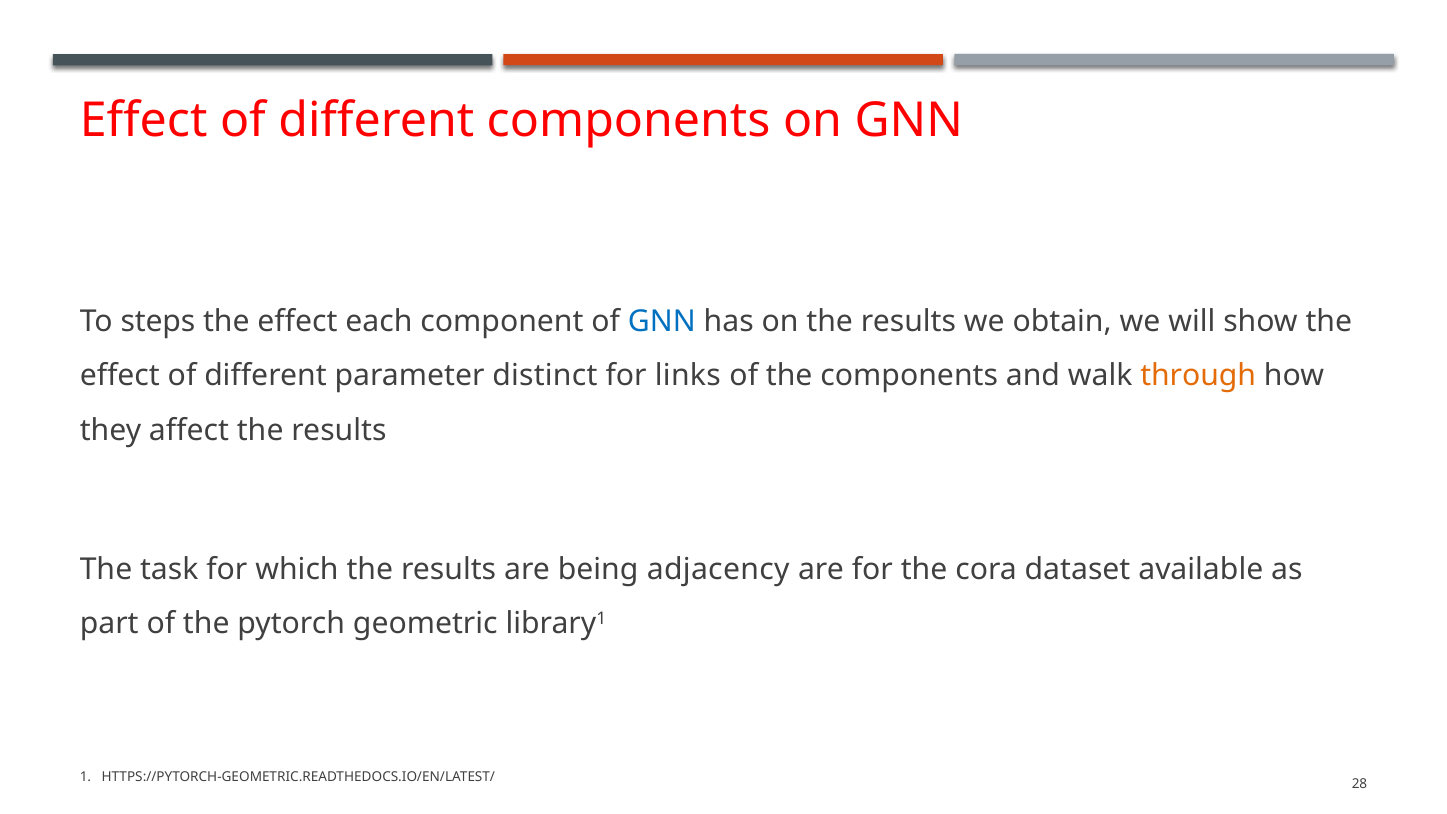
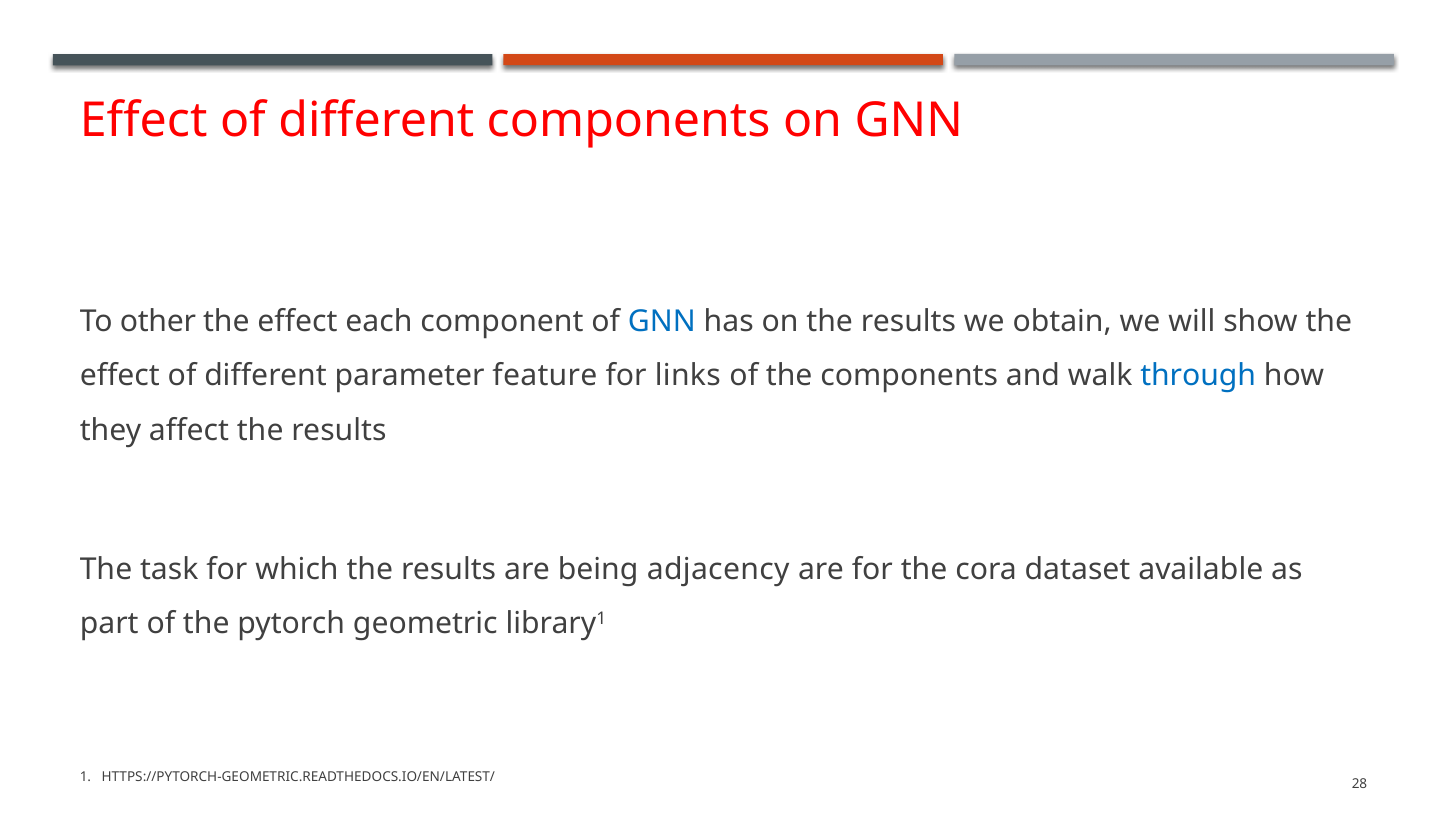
steps: steps -> other (158, 322)
distinct: distinct -> feature (545, 376)
through colour: orange -> blue (1198, 376)
